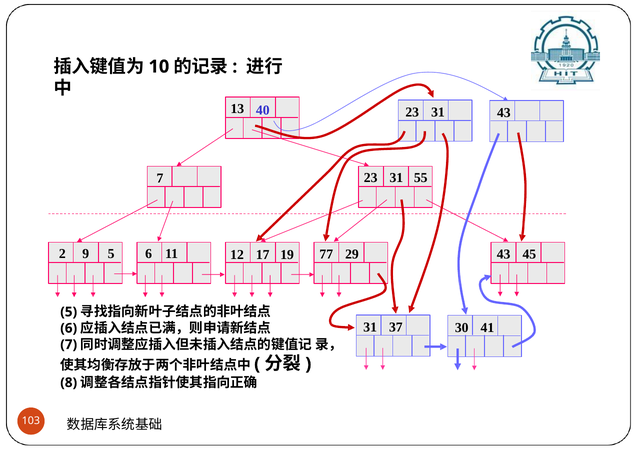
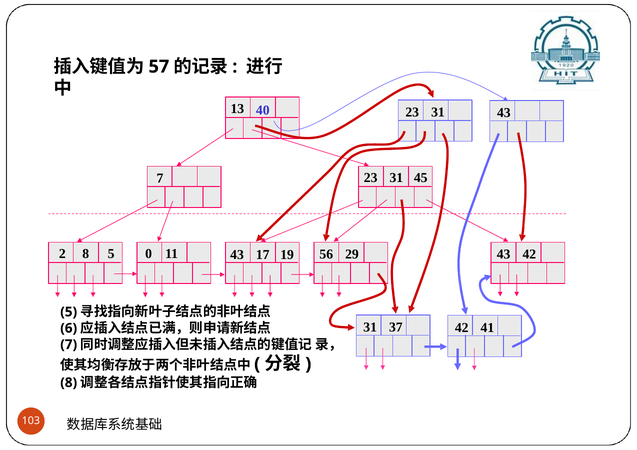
10: 10 -> 57 (159, 67)
55: 55 -> 45 (421, 178)
2 9: 9 -> 8 (86, 254)
5 6: 6 -> 0 (149, 254)
11 12: 12 -> 43 (237, 255)
77: 77 -> 56 (326, 254)
45: 45 -> 42 (529, 255)
37 30: 30 -> 42 (462, 328)
